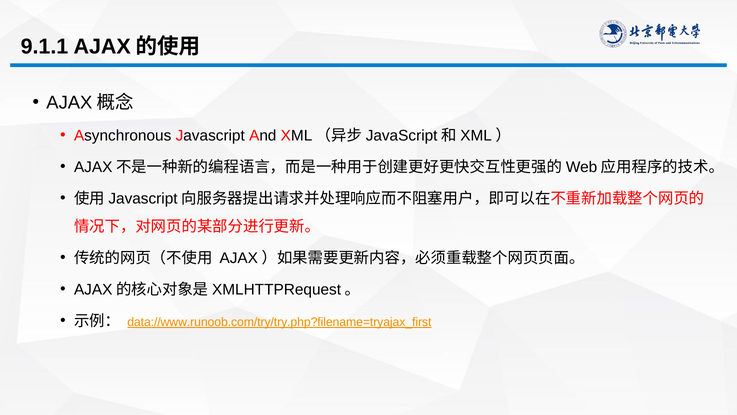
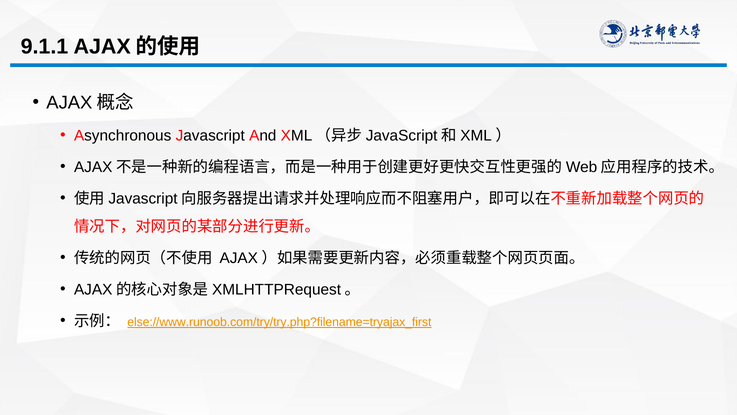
data://www.runoob.com/try/try.php?filename=tryajax_first: data://www.runoob.com/try/try.php?filename=tryajax_first -> else://www.runoob.com/try/try.php?filename=tryajax_first (279, 322)
